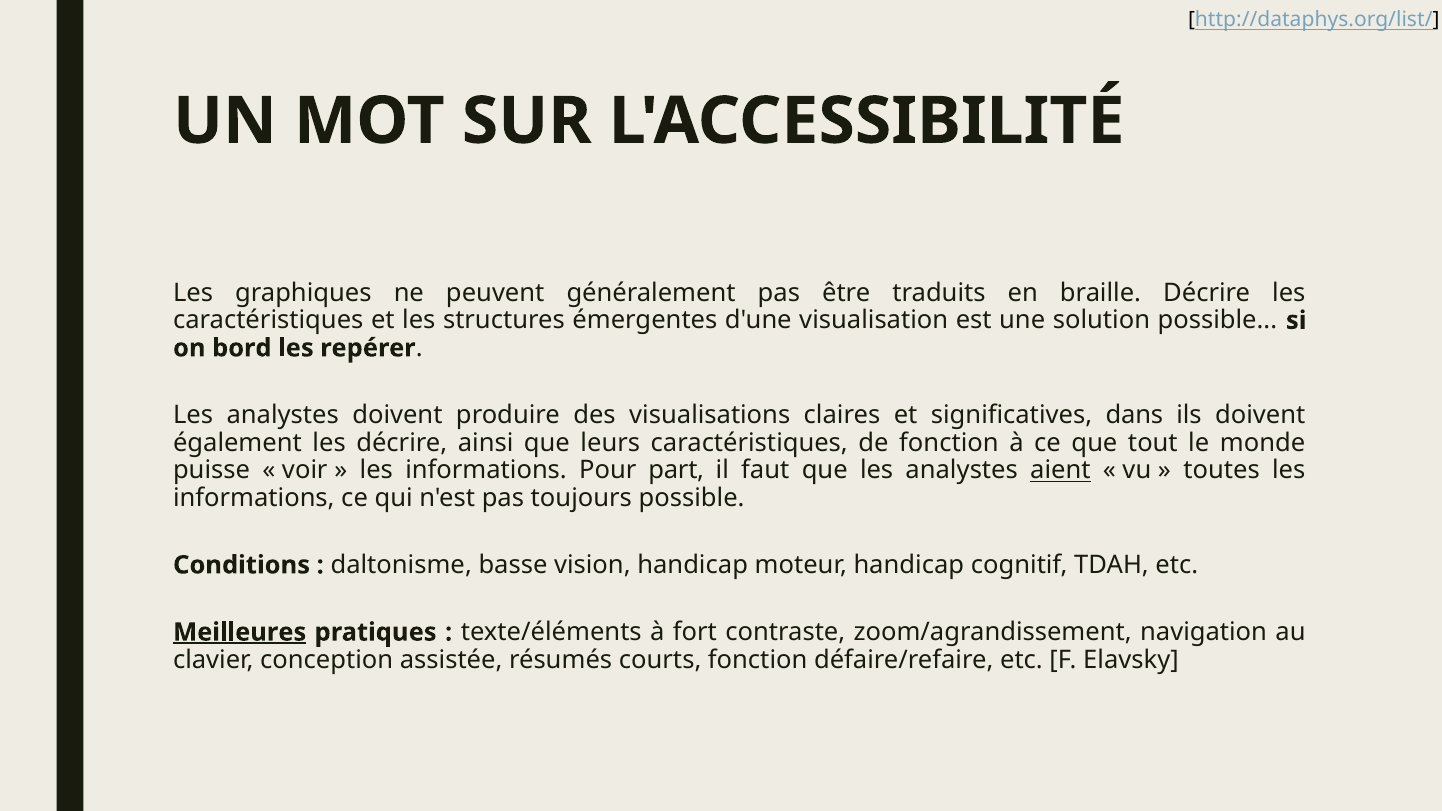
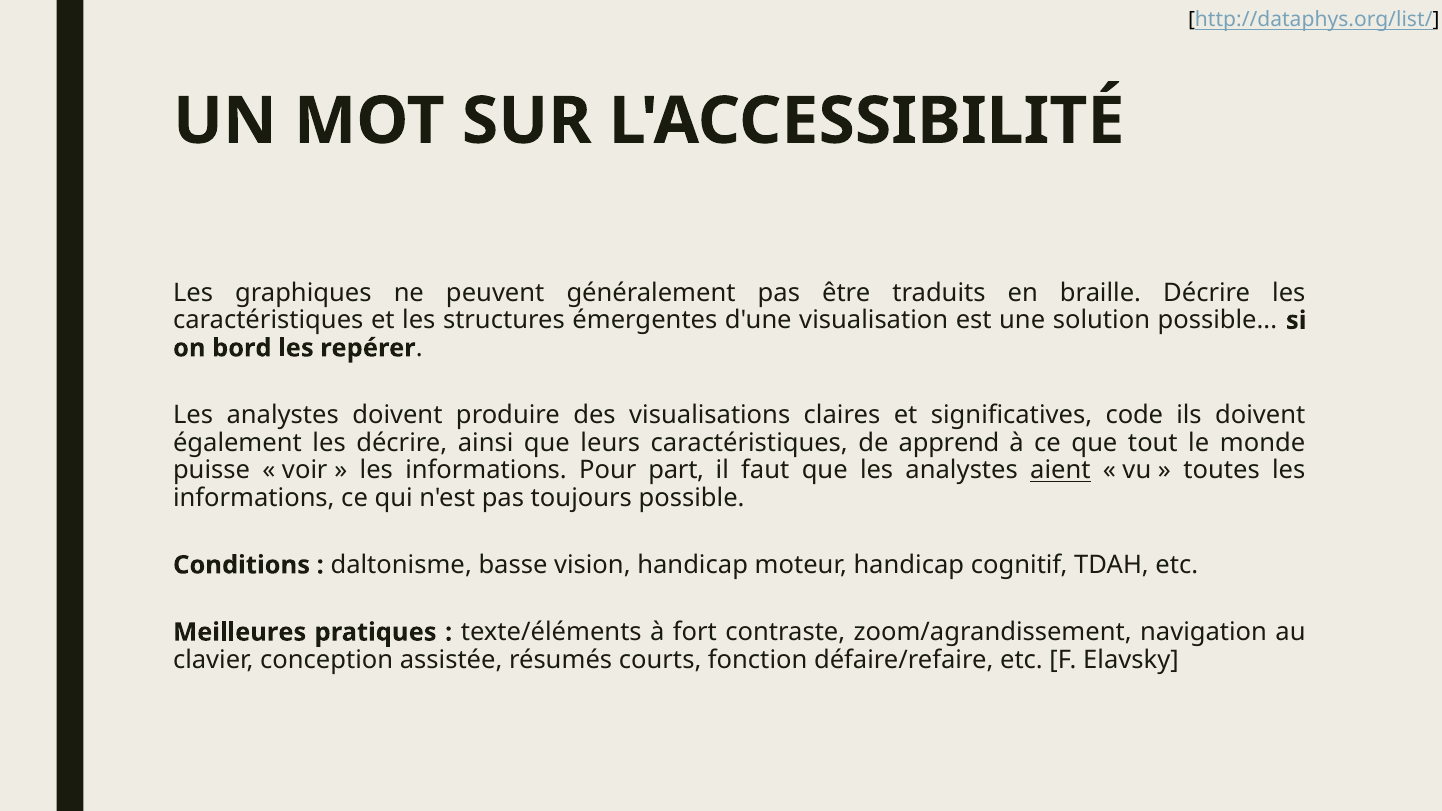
dans: dans -> code (1134, 415)
de fonction: fonction -> apprend (949, 443)
Meilleures underline: present -> none (240, 632)
